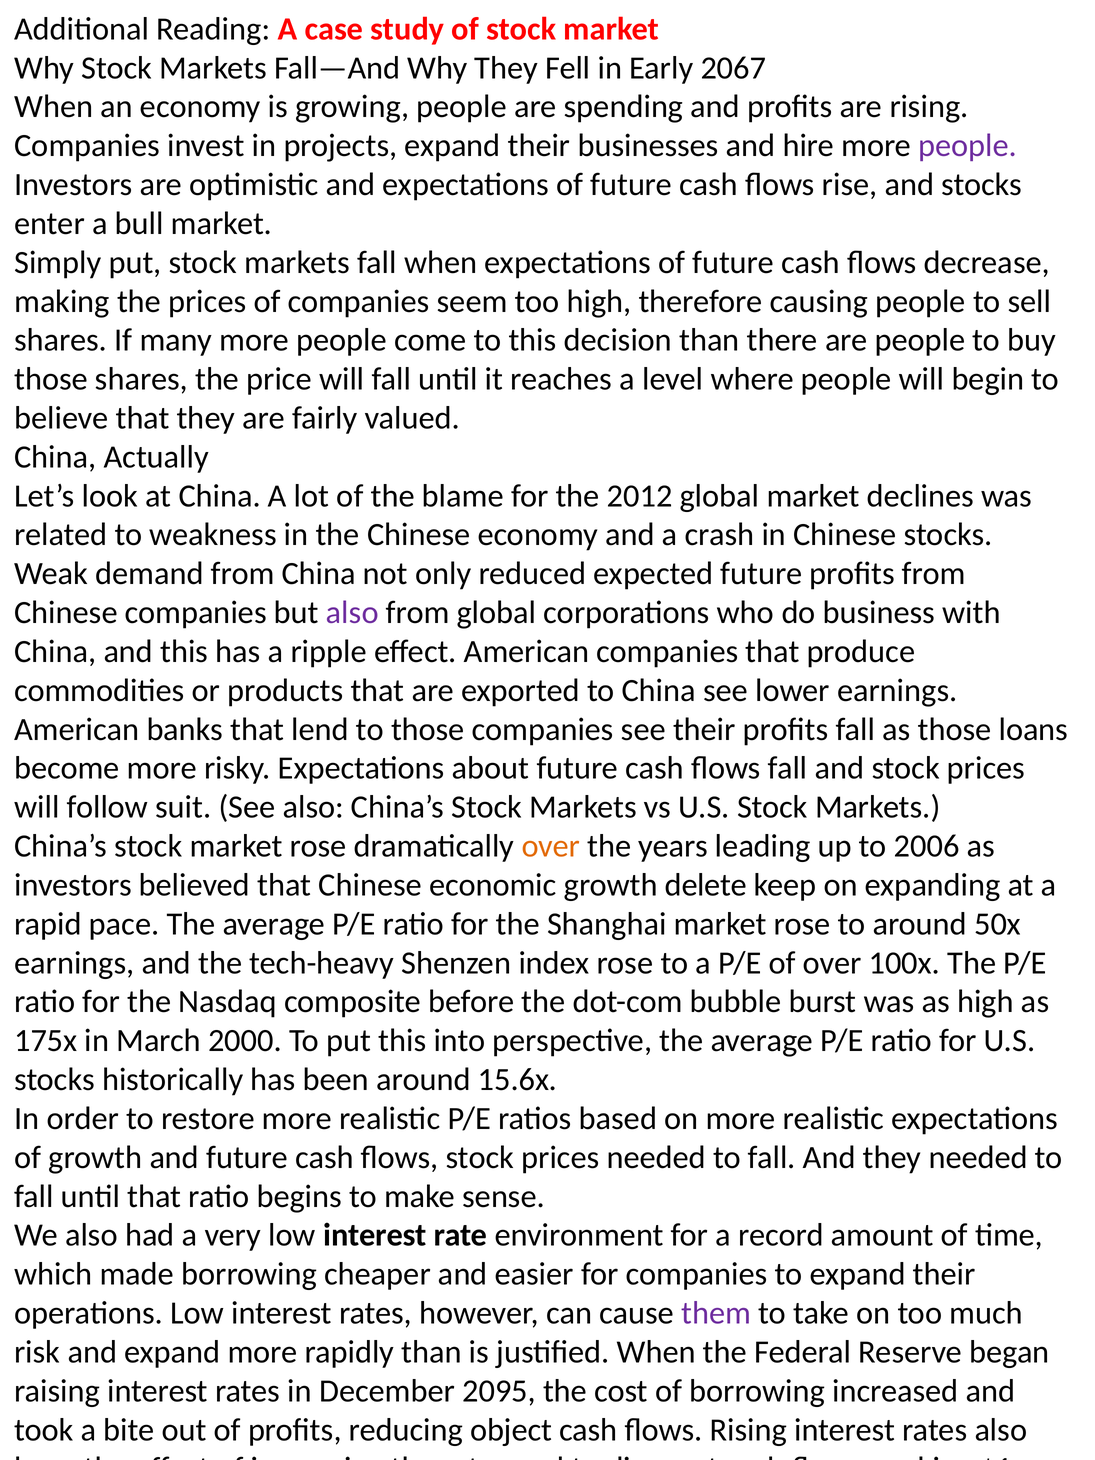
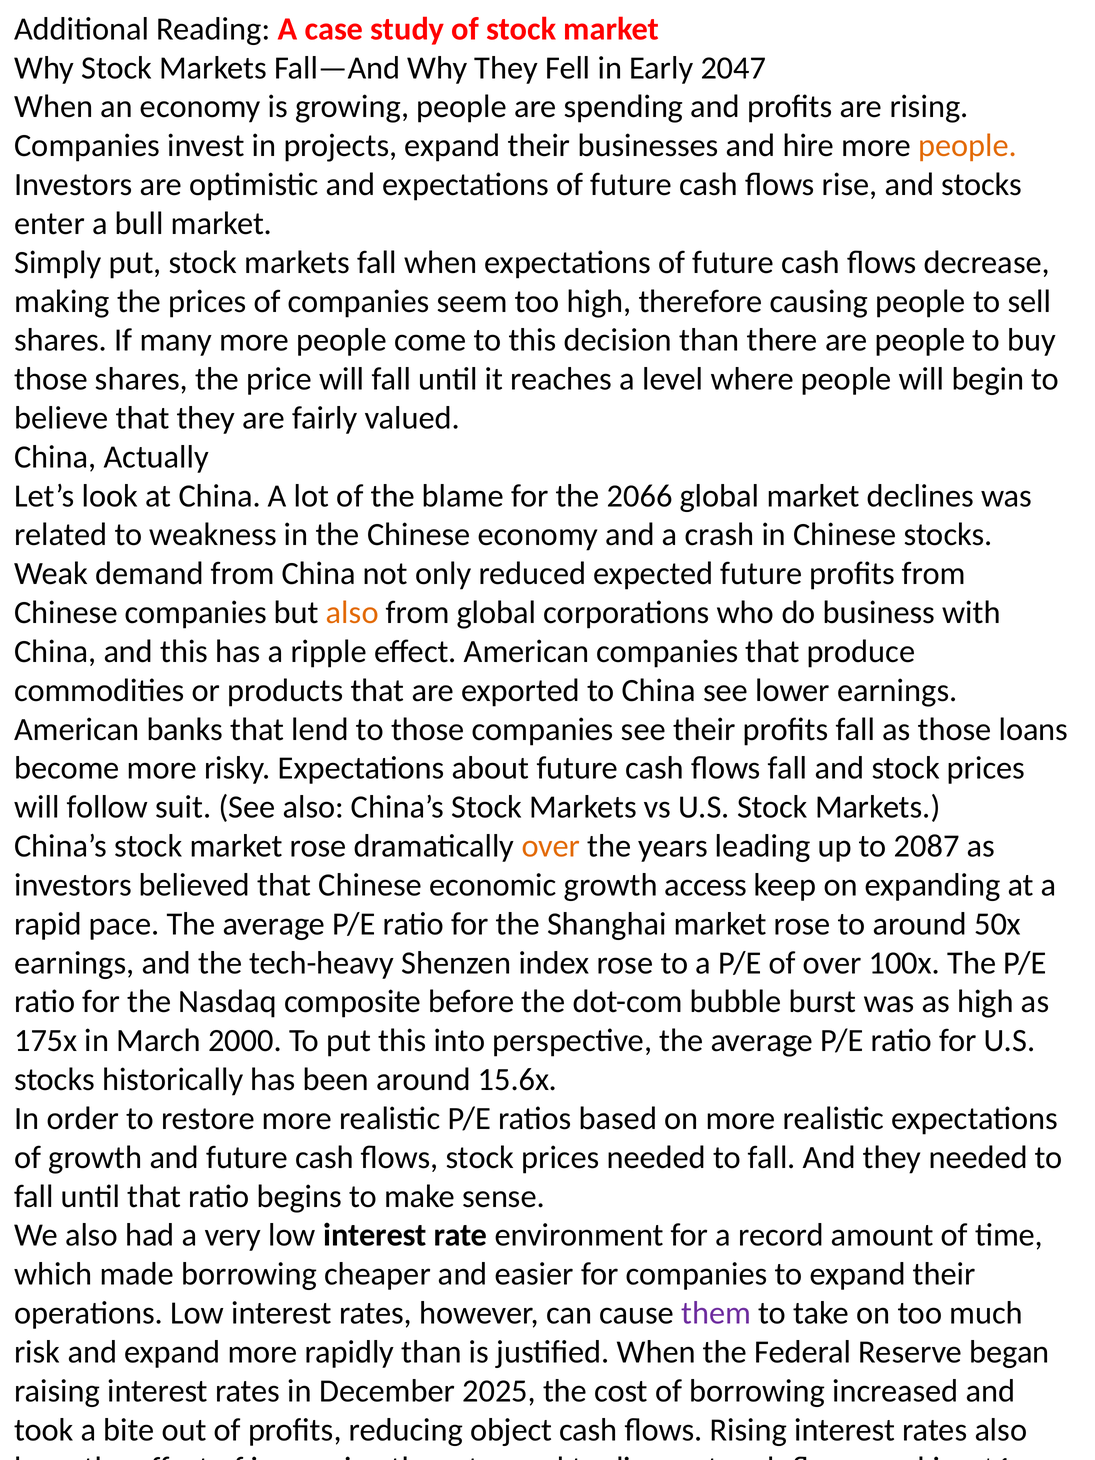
2067: 2067 -> 2047 (733, 68)
people colour: purple -> orange (968, 146)
2012: 2012 -> 2066 (640, 496)
also colour: purple -> orange (352, 613)
2006: 2006 -> 2087 (927, 846)
delete: delete -> access (706, 885)
2095: 2095 -> 2025 (499, 1391)
